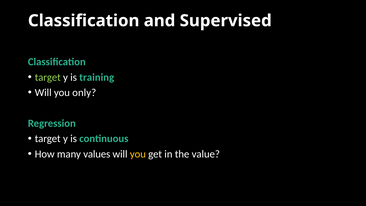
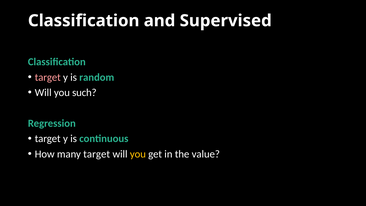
target colour: light green -> pink (48, 77)
training: training -> random (97, 77)
only: only -> such (84, 93)
many values: values -> target (97, 154)
